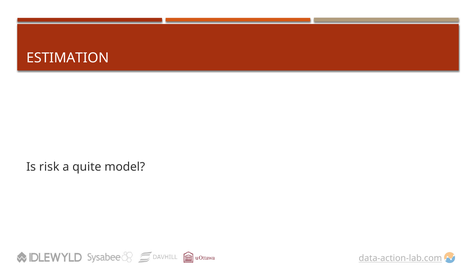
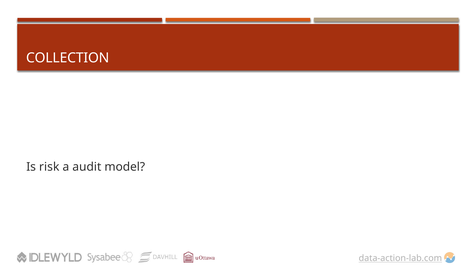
ESTIMATION: ESTIMATION -> COLLECTION (68, 58)
quite: quite -> audit (87, 167)
